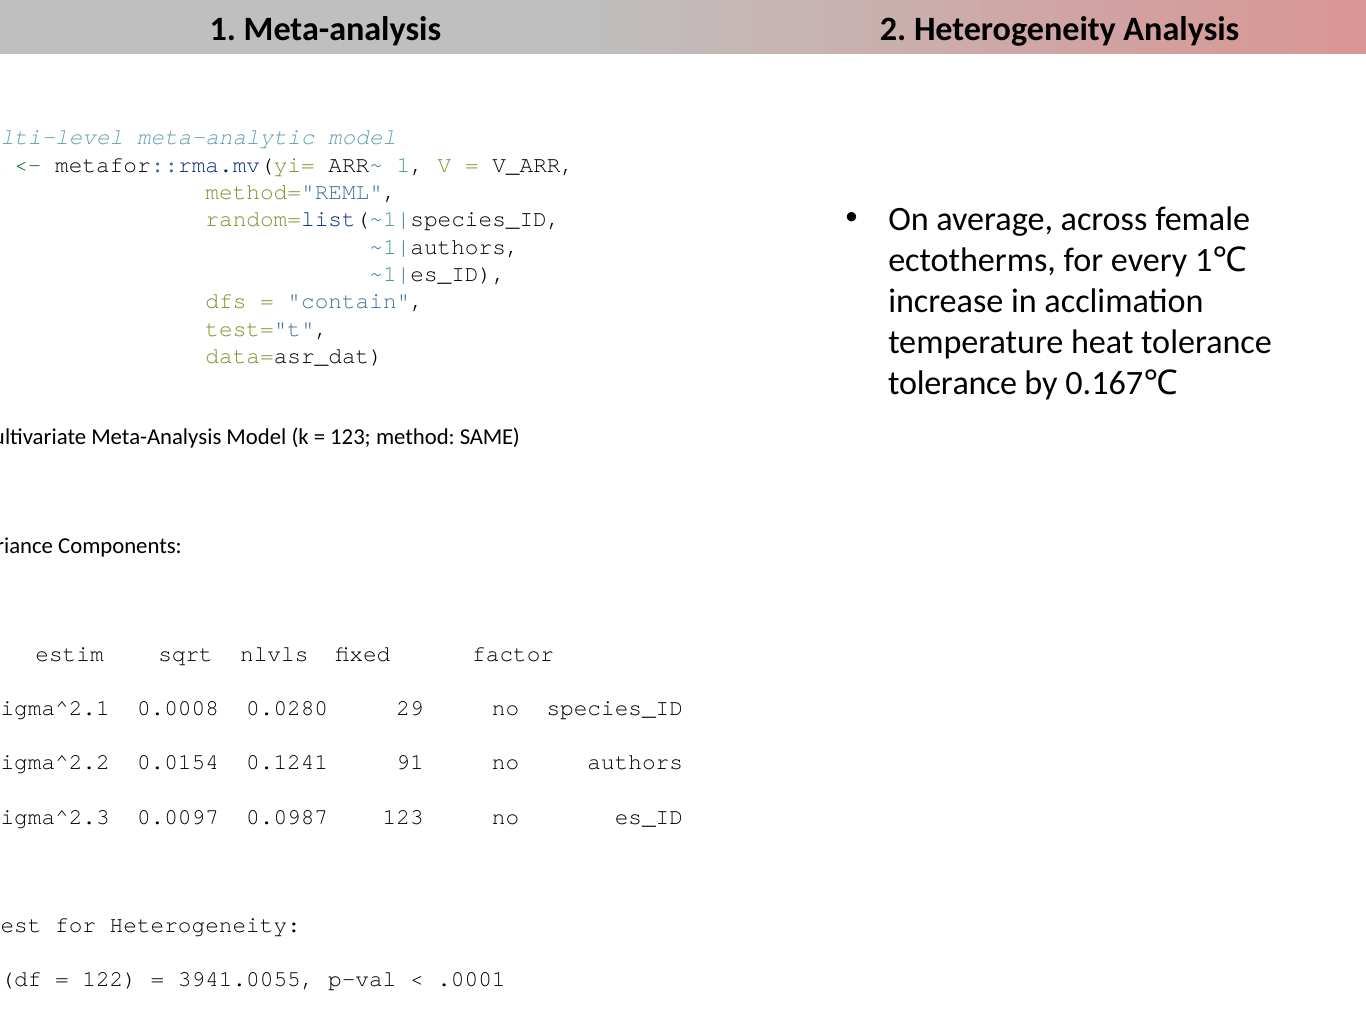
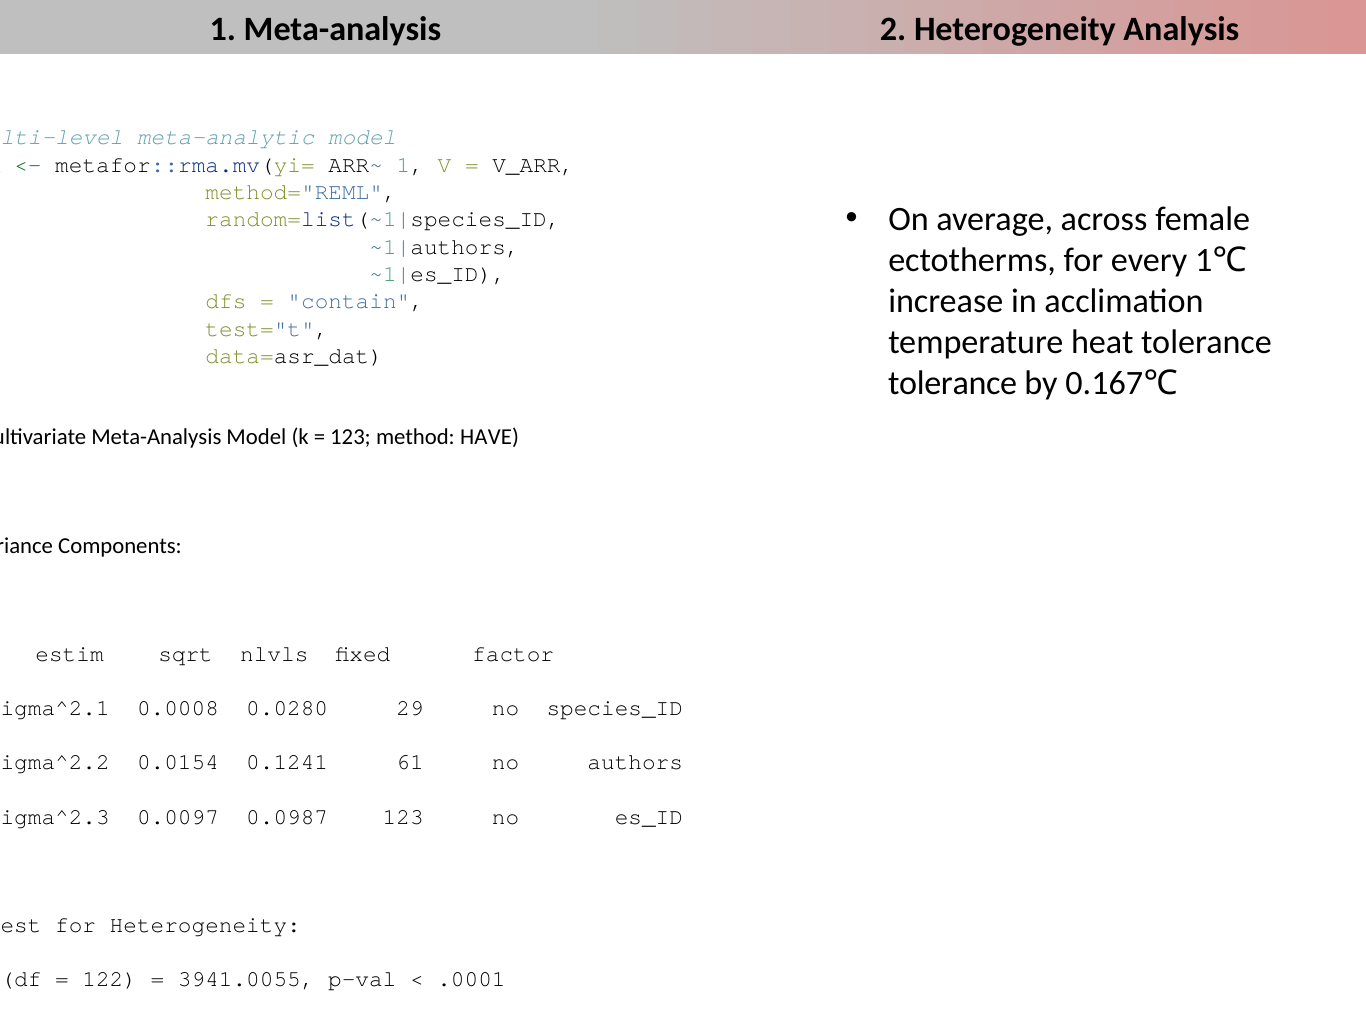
method SAME: SAME -> HAVE (490, 438)
91: 91 -> 61 (410, 763)
